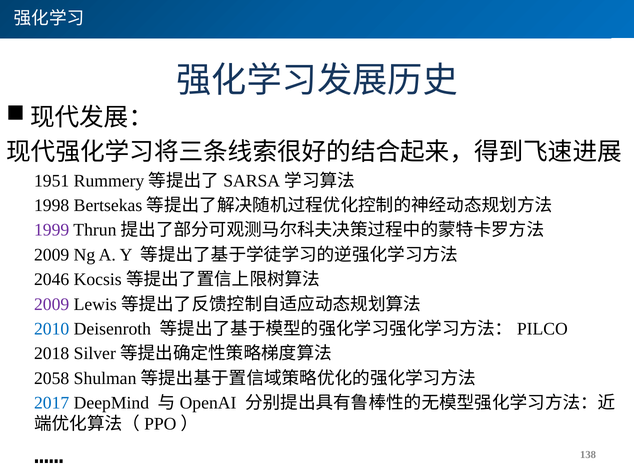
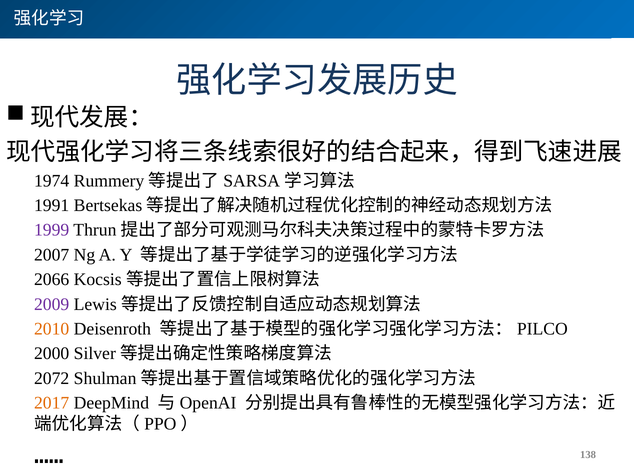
1951: 1951 -> 1974 (52, 181)
1998: 1998 -> 1991 (52, 205)
2009: 2009 -> 2007 (52, 255)
2046: 2046 -> 2066 (52, 279)
2010 colour: blue -> orange (52, 329)
2018: 2018 -> 2000 (52, 353)
2058: 2058 -> 2072 (52, 378)
2017 colour: blue -> orange (52, 403)
